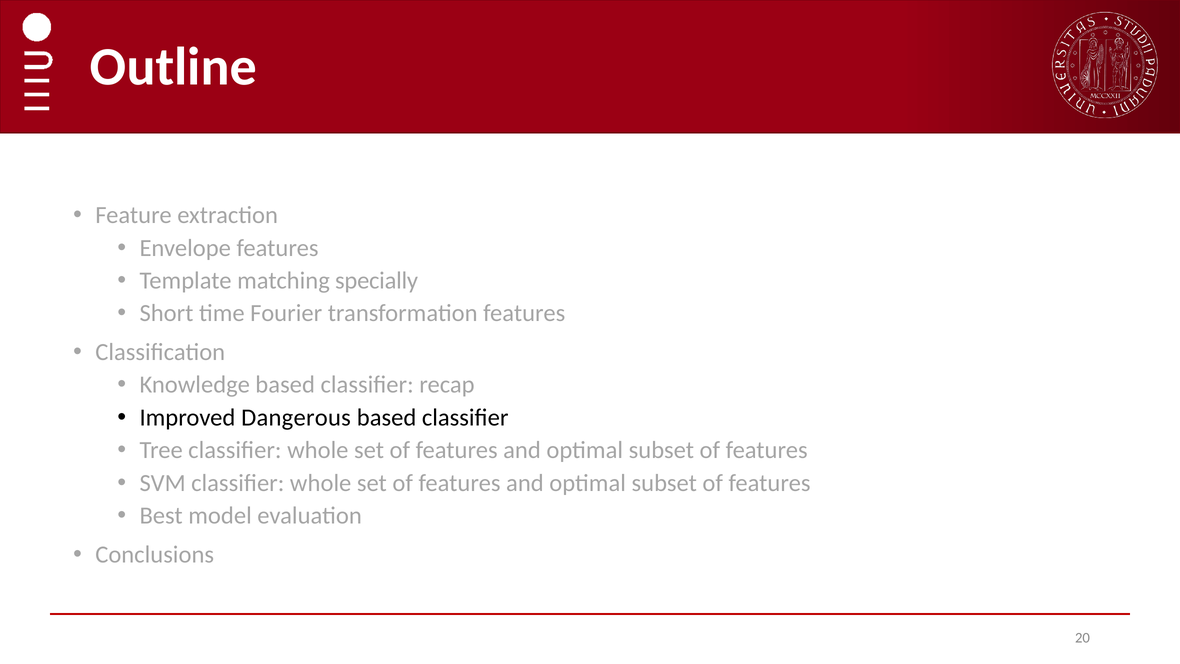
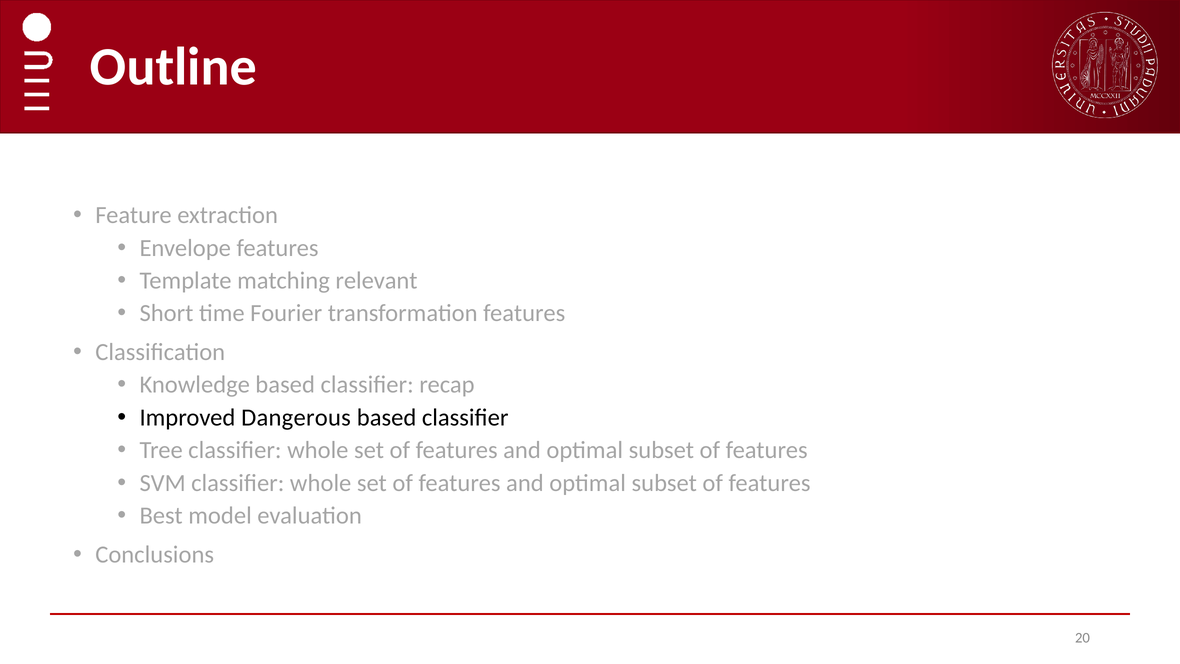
specially: specially -> relevant (376, 281)
